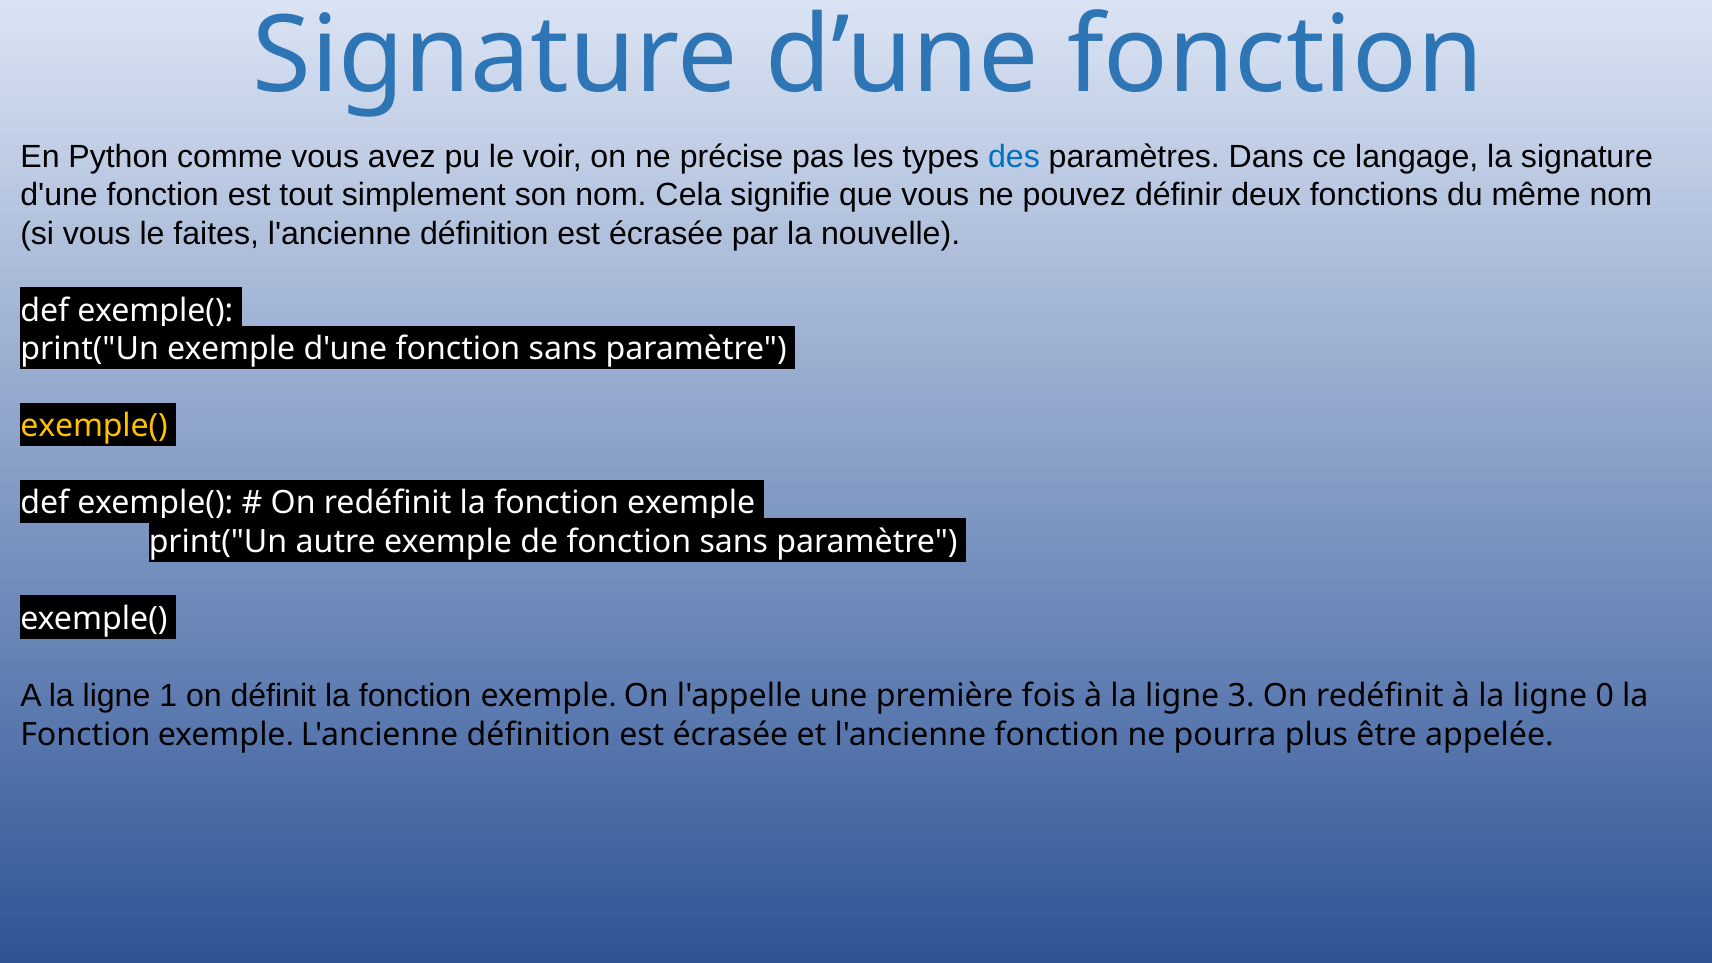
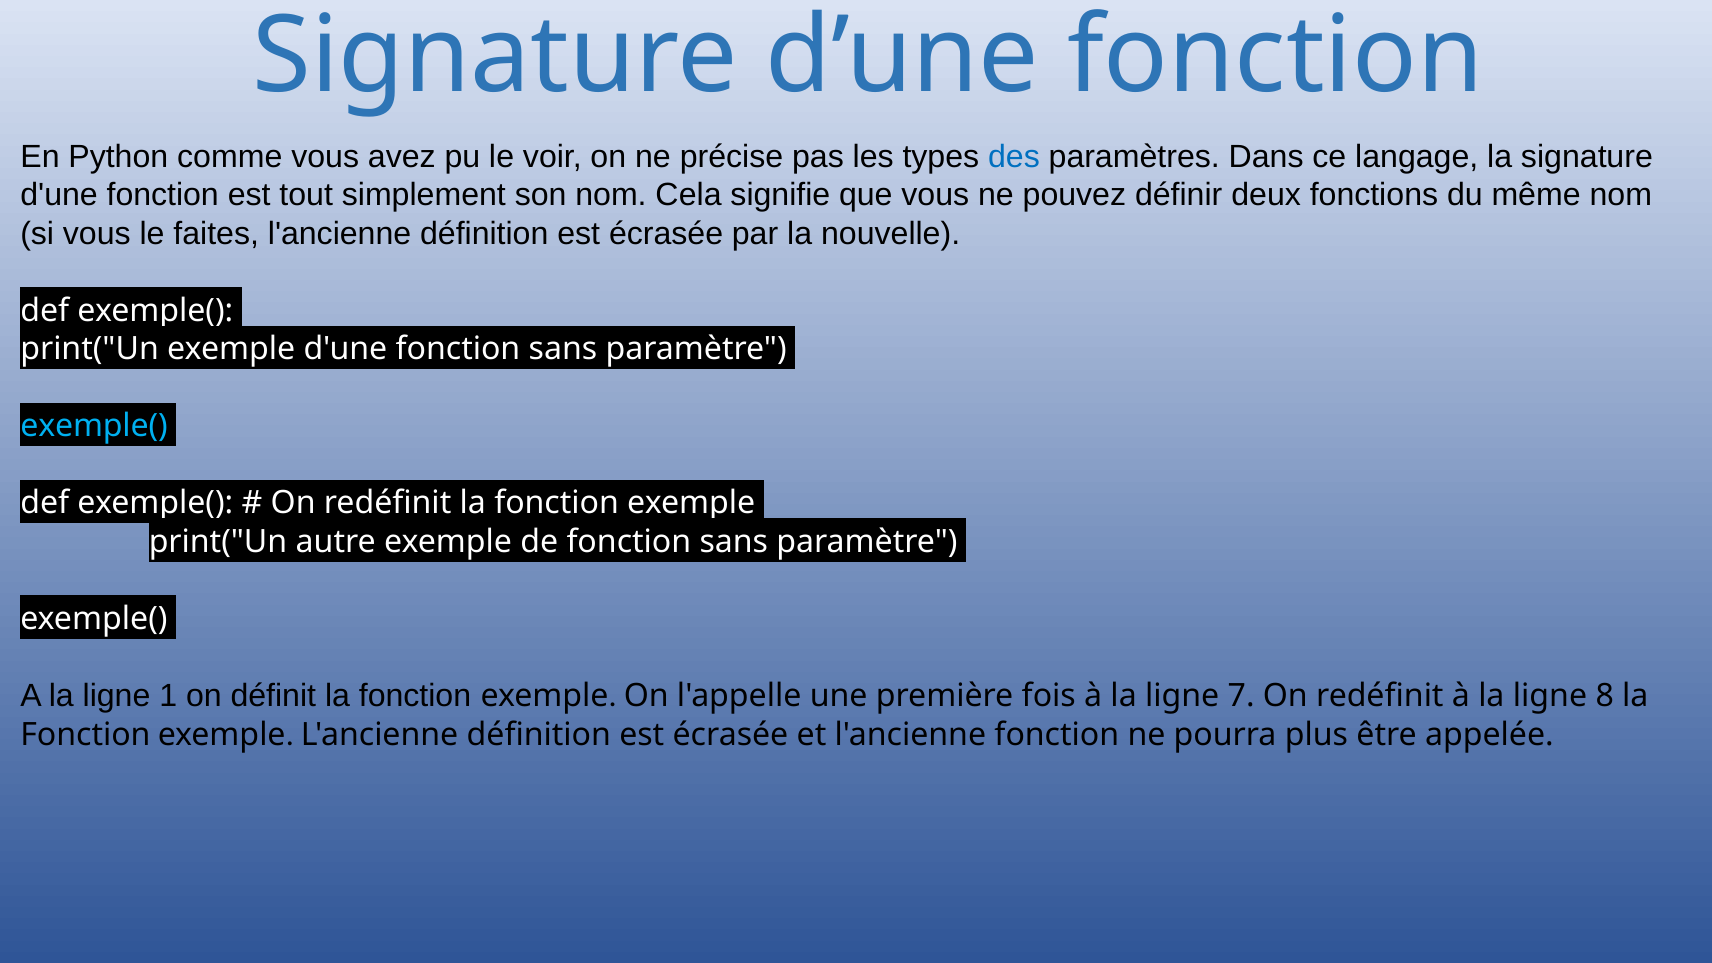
exemple( colour: yellow -> light blue (94, 426)
3: 3 -> 7 (1241, 696)
0: 0 -> 8 (1605, 696)
